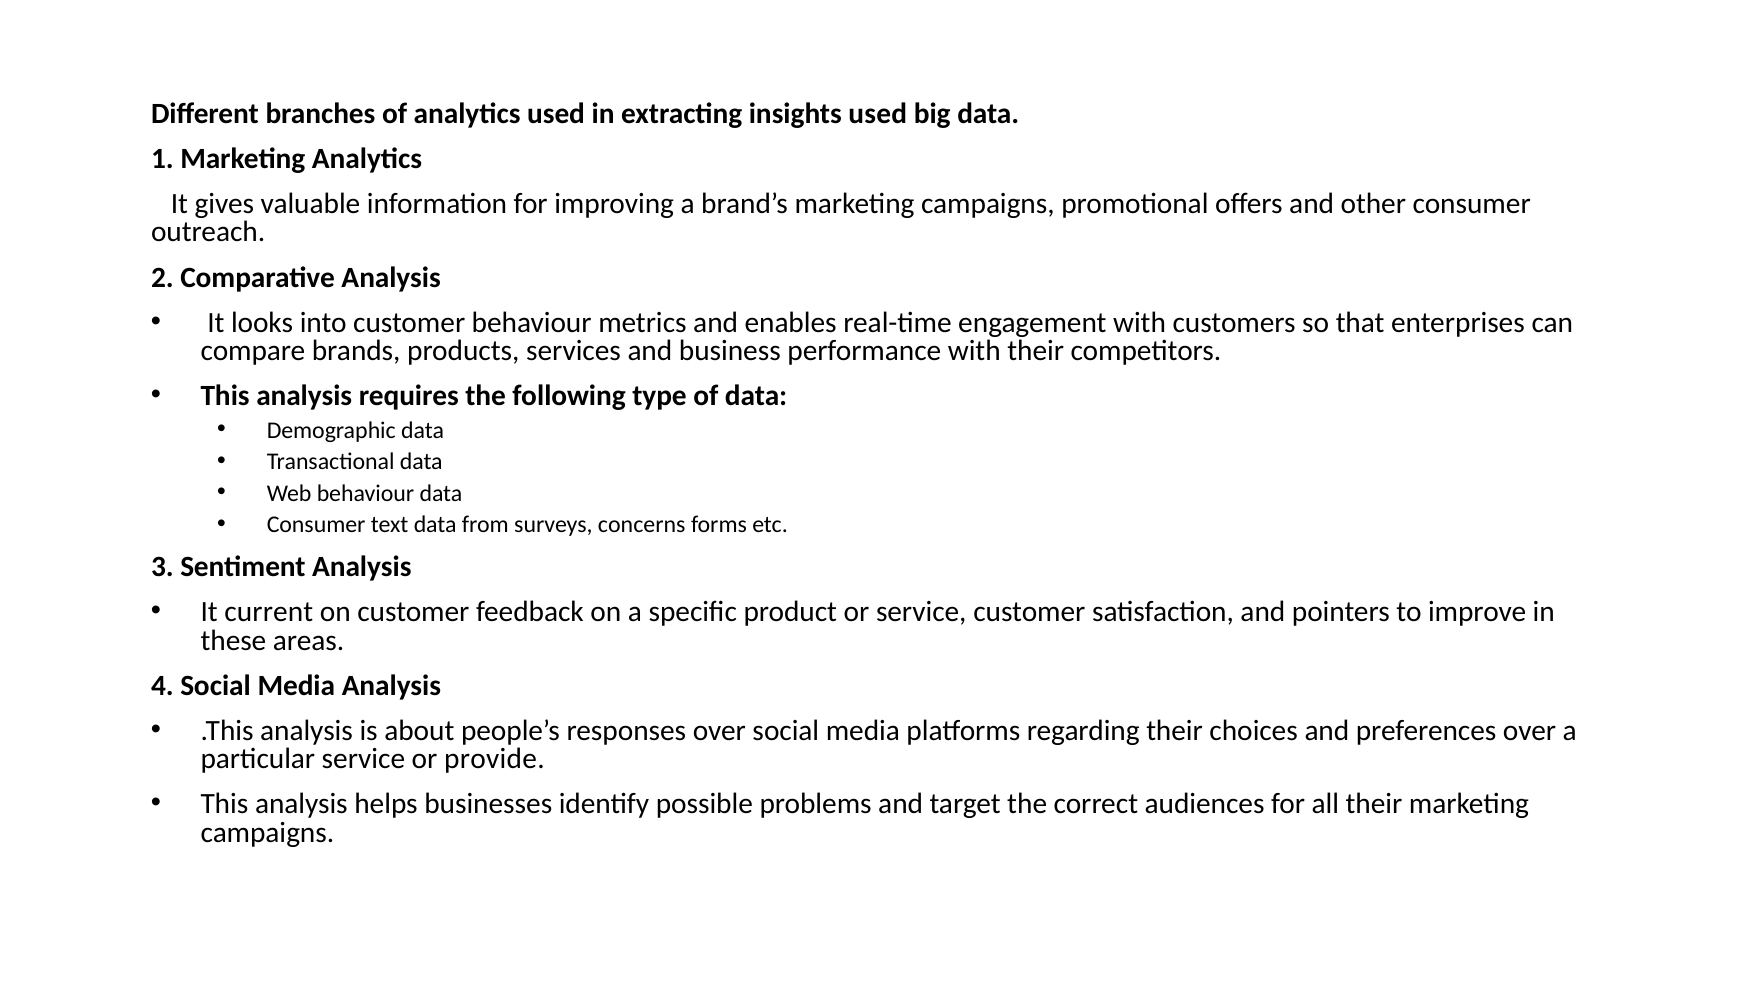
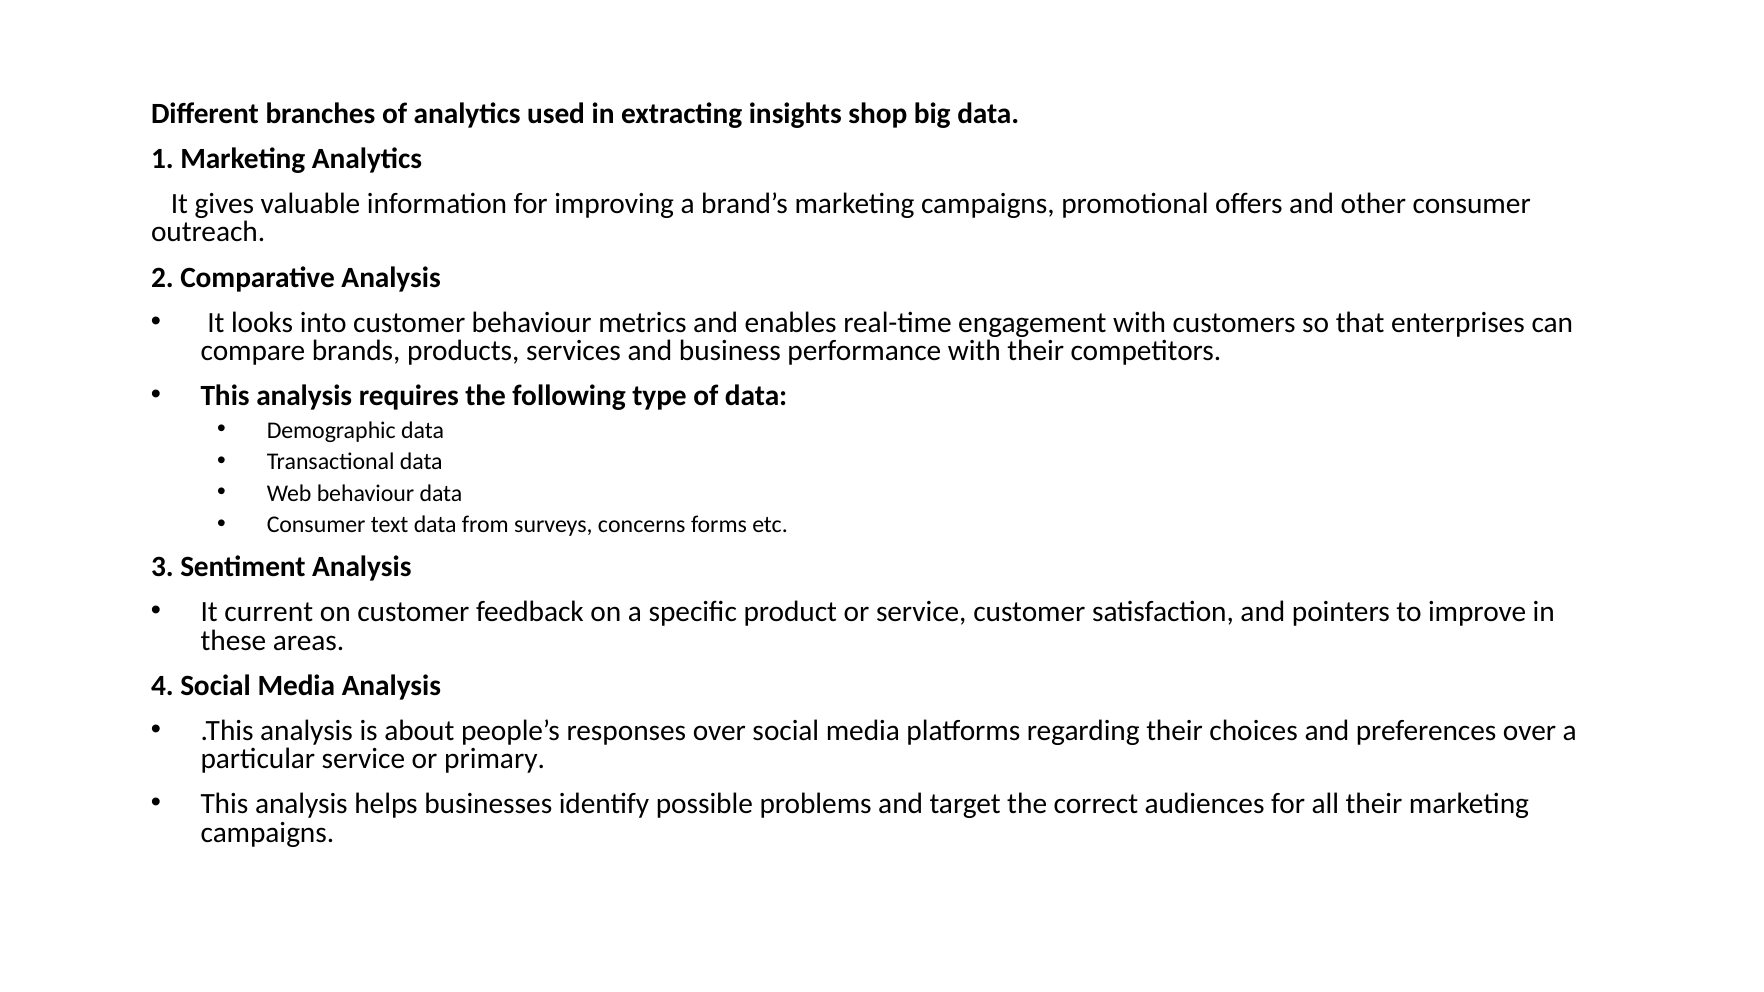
insights used: used -> shop (878, 114)
provide: provide -> primary (495, 759)
